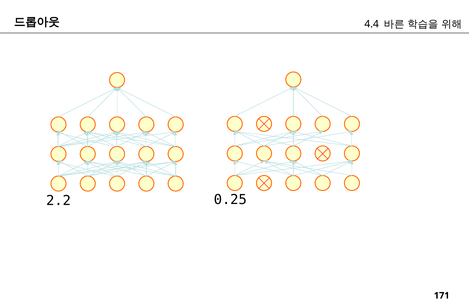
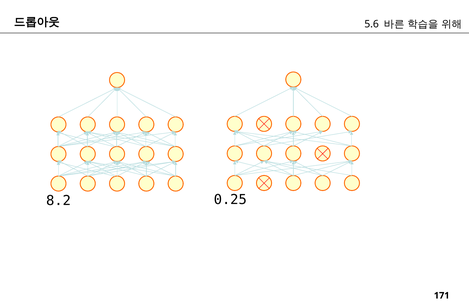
4.4: 4.4 -> 5.6 (372, 24)
2.2: 2.2 -> 8.2 (59, 201)
